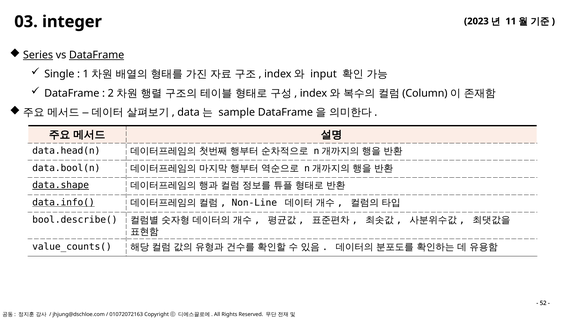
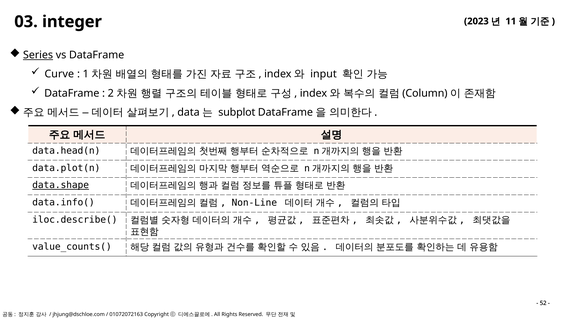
DataFrame underline: present -> none (97, 55)
Single: Single -> Curve (59, 74)
sample: sample -> subplot (237, 112)
data.bool(n: data.bool(n -> data.plot(n (66, 168)
data.info( underline: present -> none (63, 202)
bool.describe(: bool.describe( -> iloc.describe( (75, 220)
